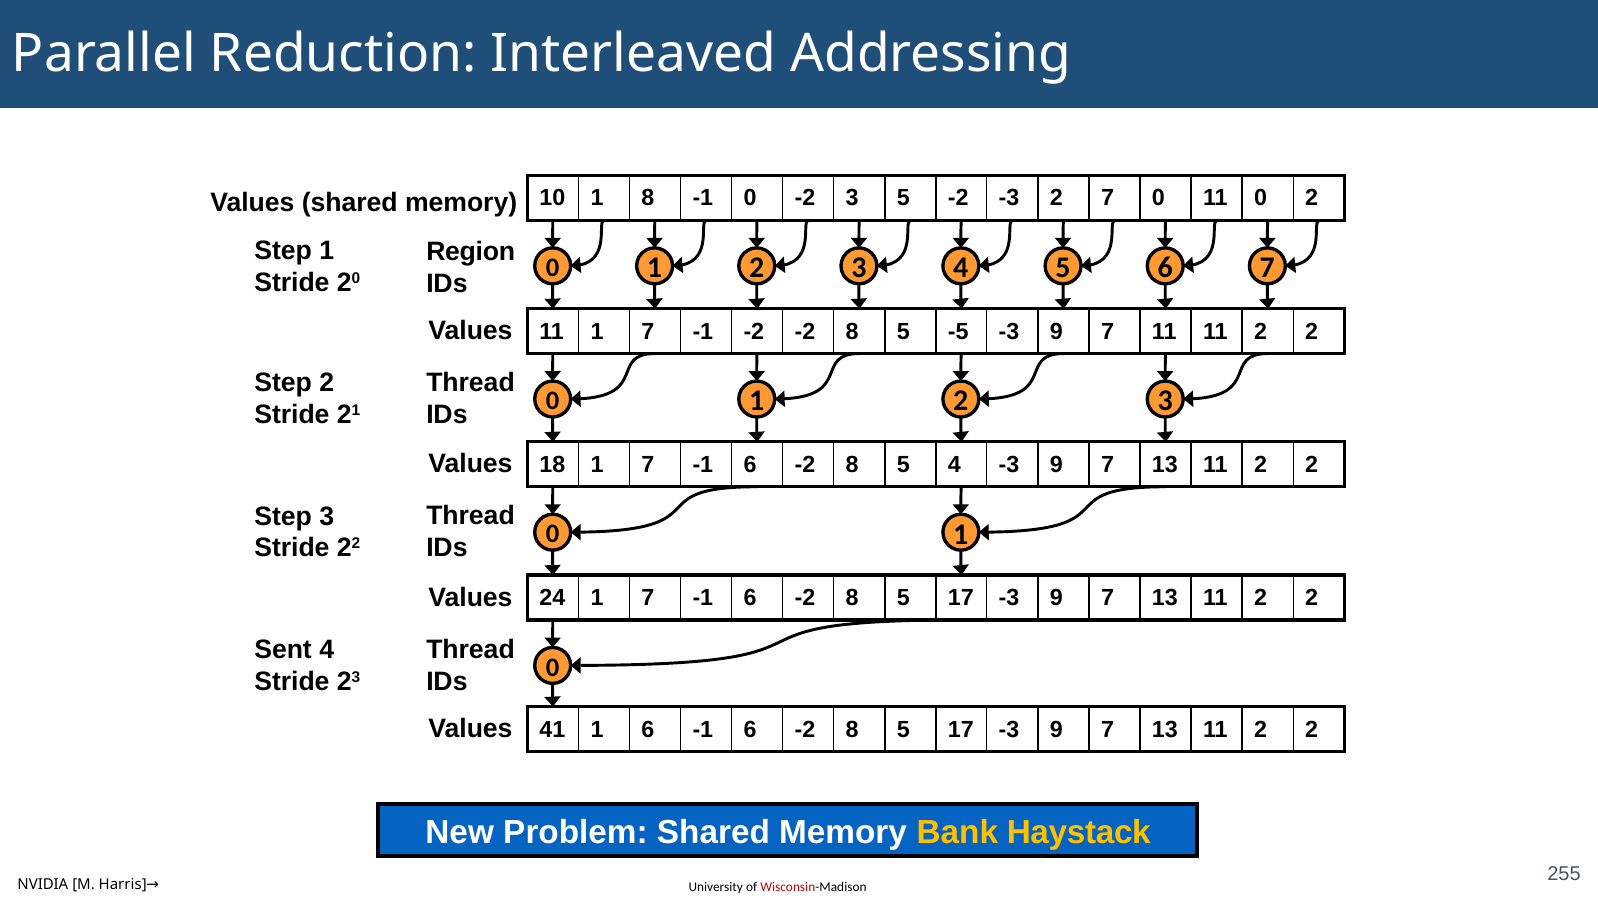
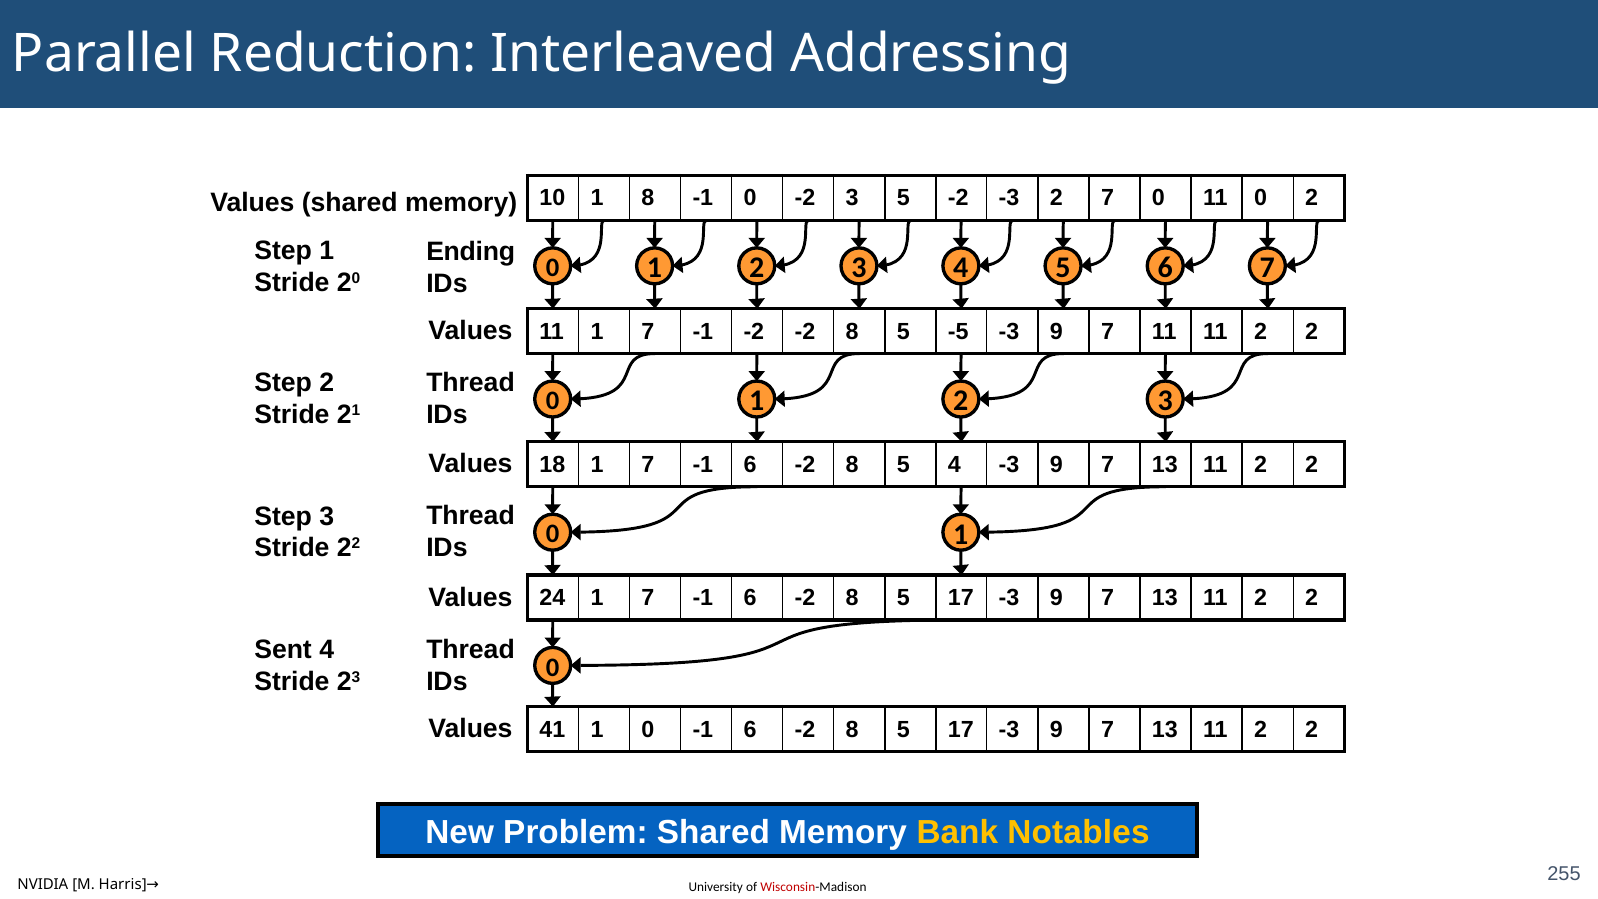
Region: Region -> Ending (471, 251)
1 6: 6 -> 0 (648, 729)
Haystack: Haystack -> Notables (1078, 832)
